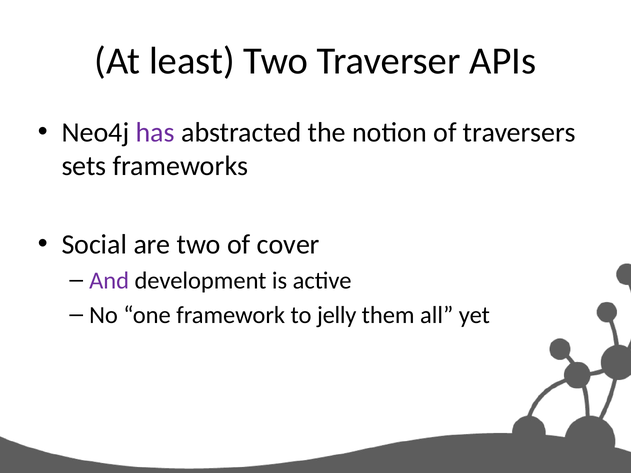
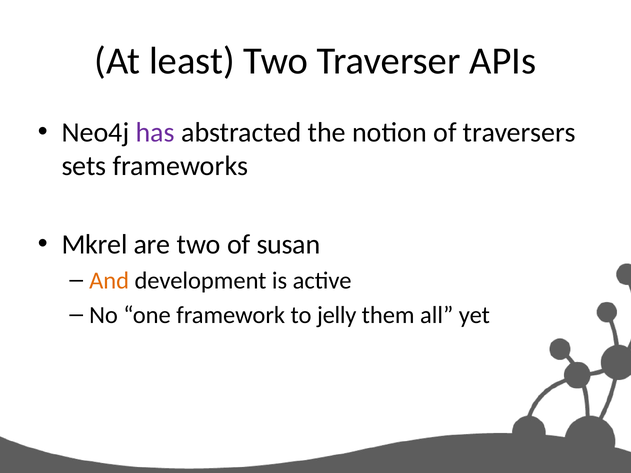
Social: Social -> Mkrel (94, 245)
cover: cover -> susan (288, 245)
And colour: purple -> orange (109, 281)
